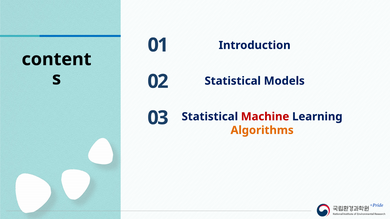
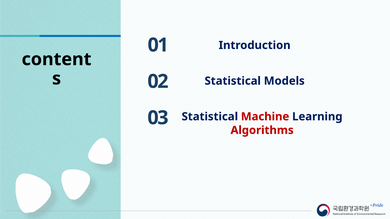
Algorithms colour: orange -> red (262, 130)
